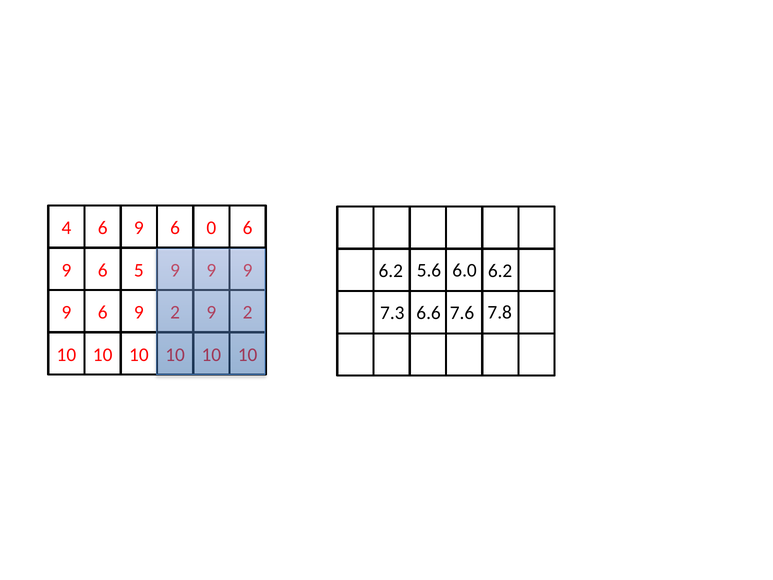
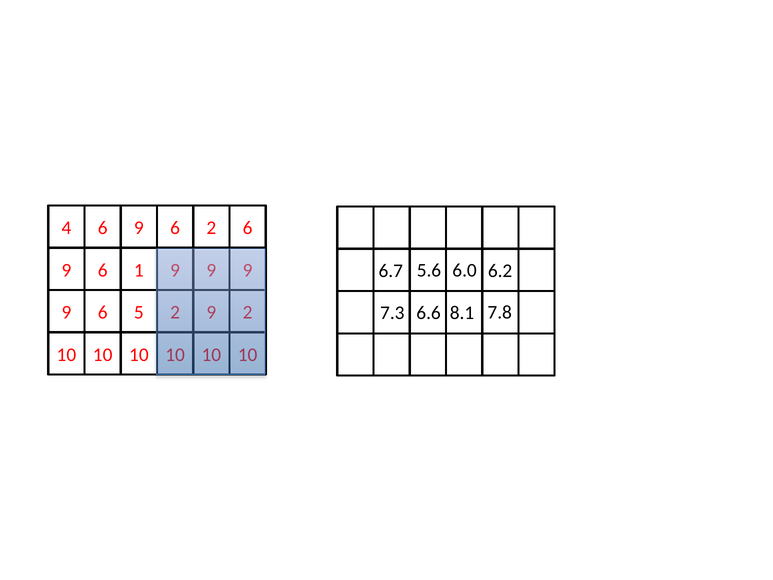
6 0: 0 -> 2 (211, 228)
5: 5 -> 1 (139, 270)
6.2: 6.2 -> 6.7 (391, 271)
9: 9 -> 5 (139, 312)
7.6: 7.6 -> 8.1 (462, 313)
